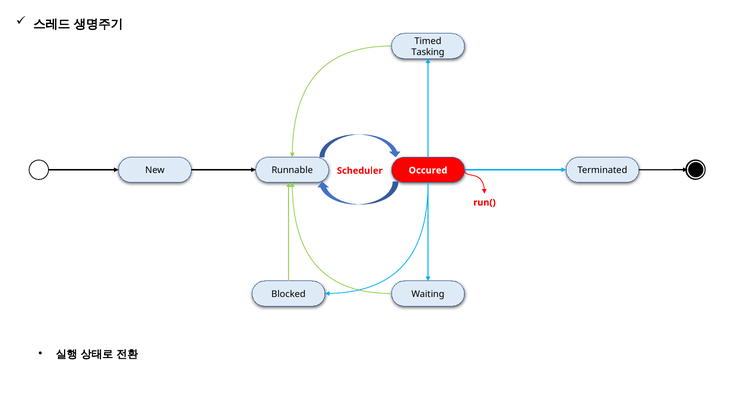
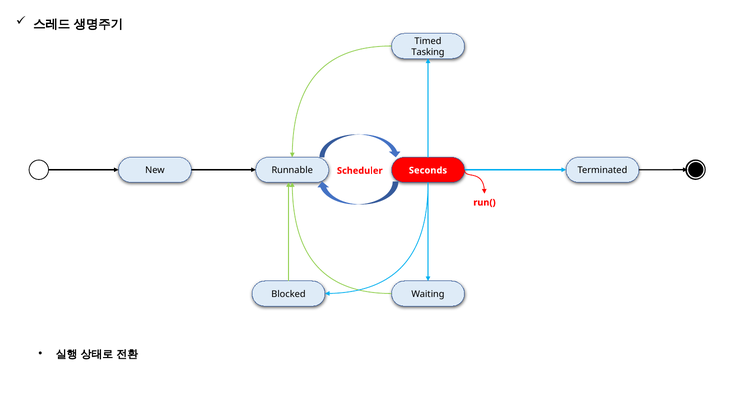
Occured: Occured -> Seconds (428, 170)
